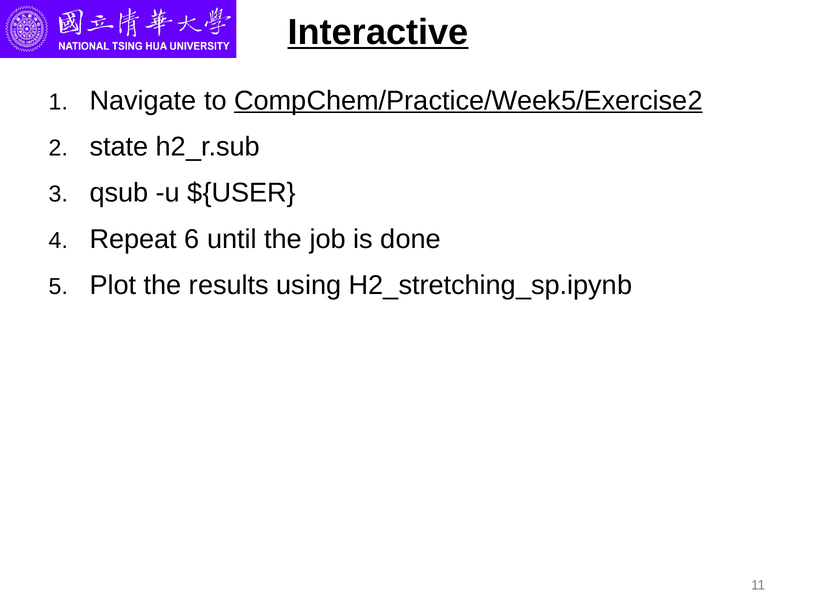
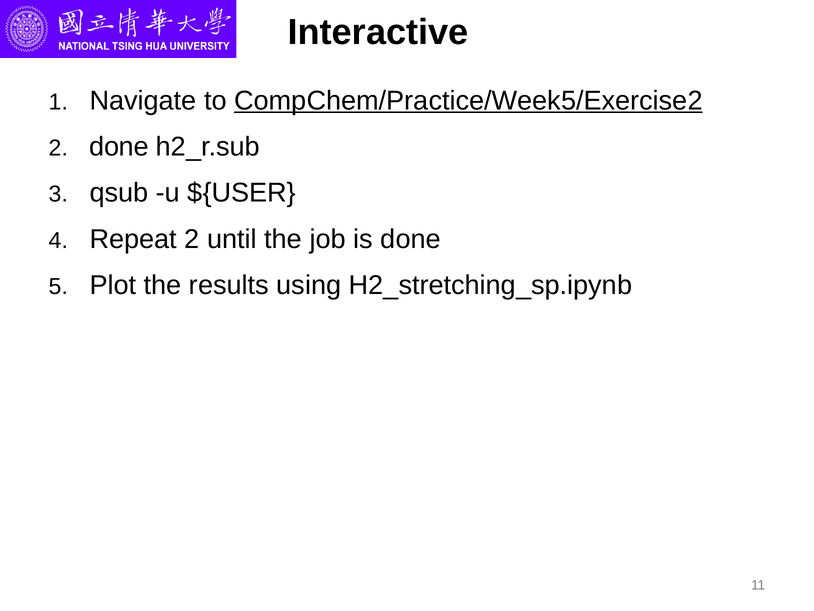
Interactive underline: present -> none (378, 32)
state: state -> done (119, 147)
Repeat 6: 6 -> 2 (192, 239)
